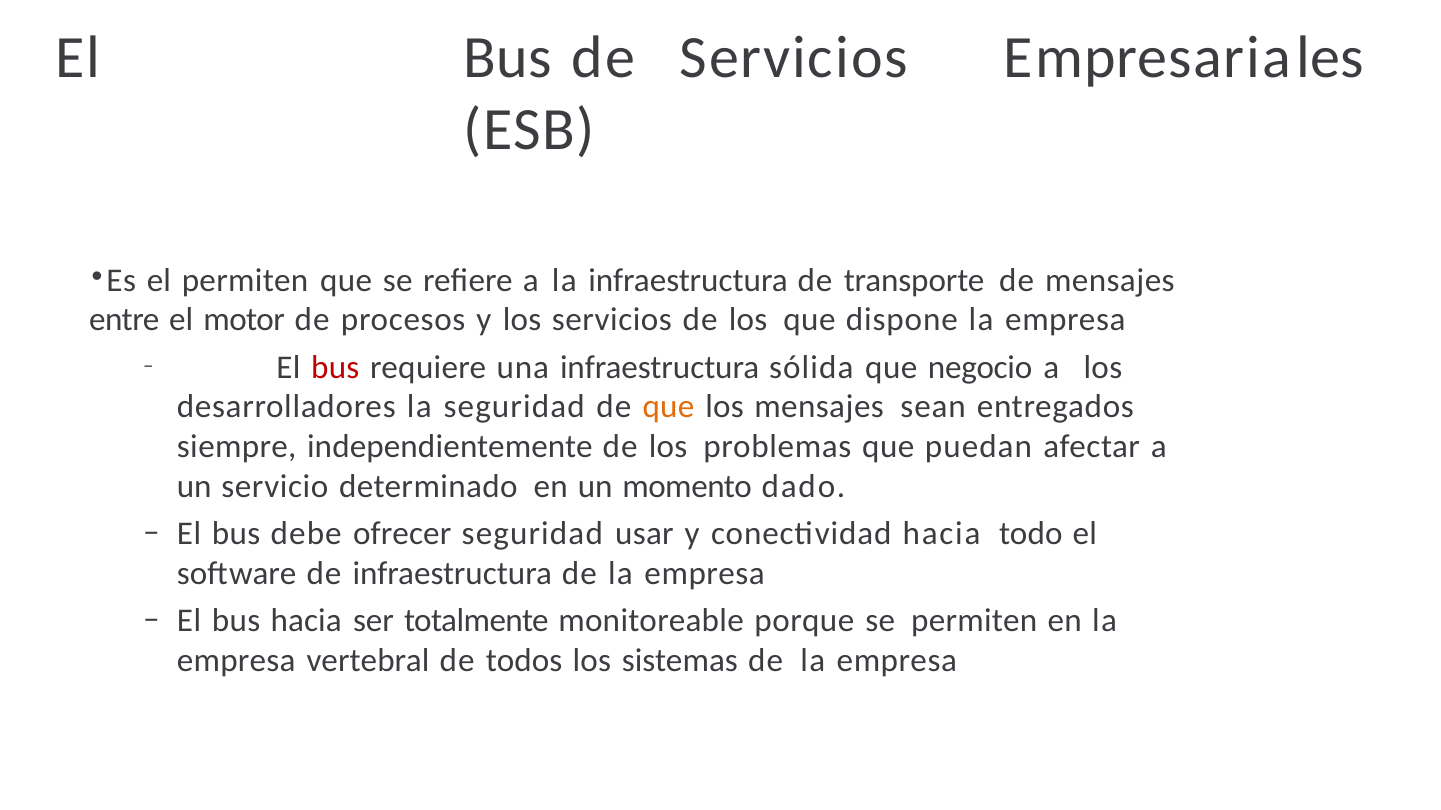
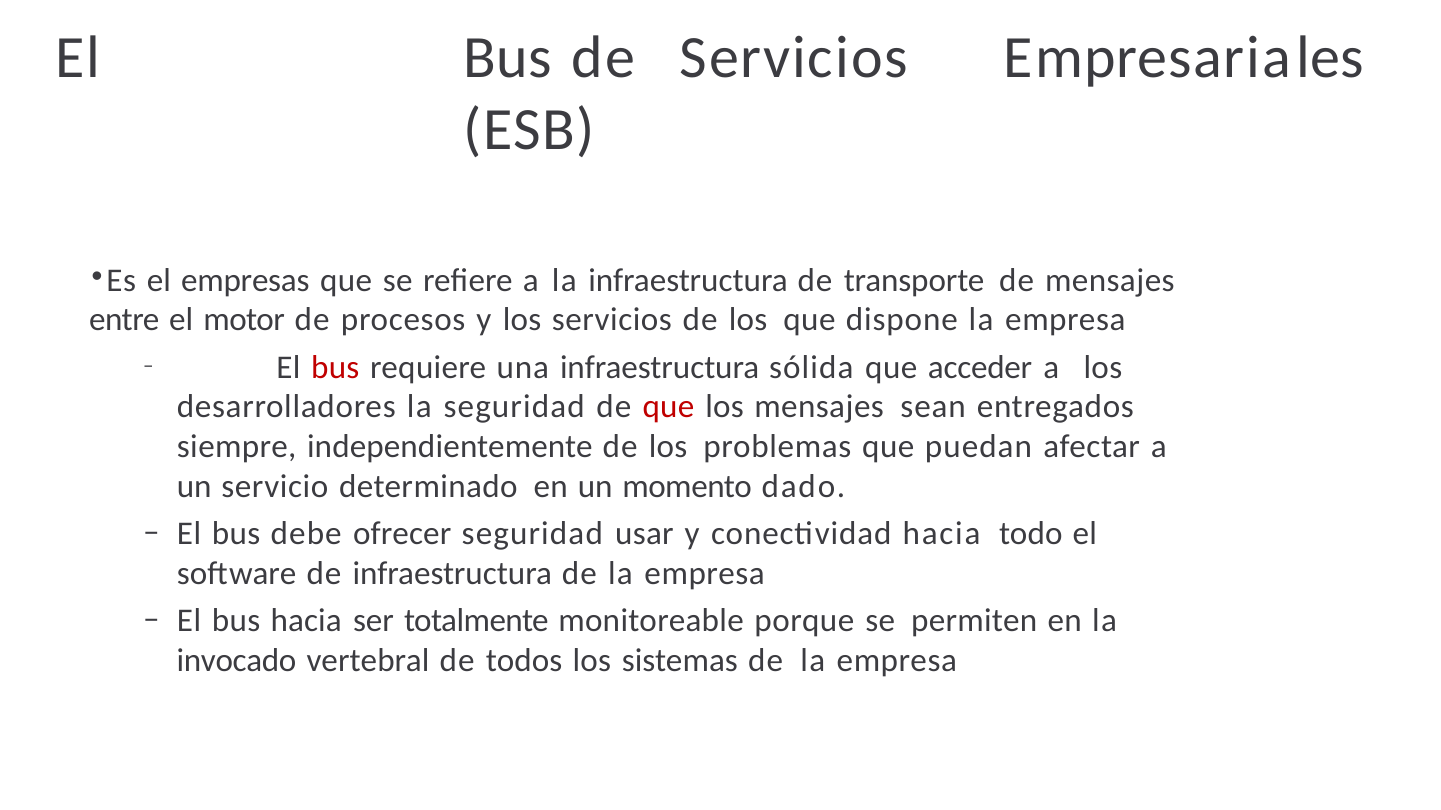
el permiten: permiten -> empresas (245, 280)
negocio: negocio -> acceder (980, 368)
que colour: orange -> red (668, 407)
empresa: empresa -> invocado (236, 661)
